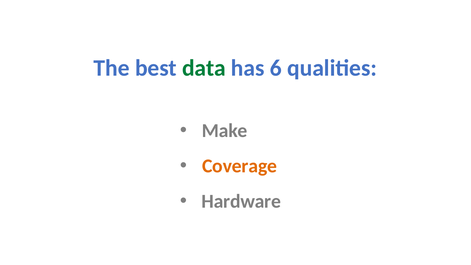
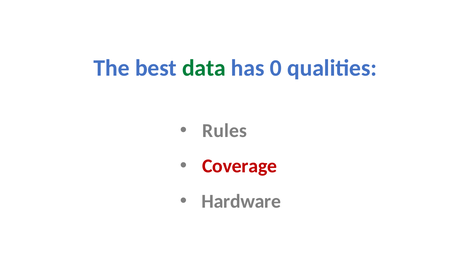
6: 6 -> 0 (276, 68)
Make: Make -> Rules (225, 131)
Coverage colour: orange -> red (240, 166)
